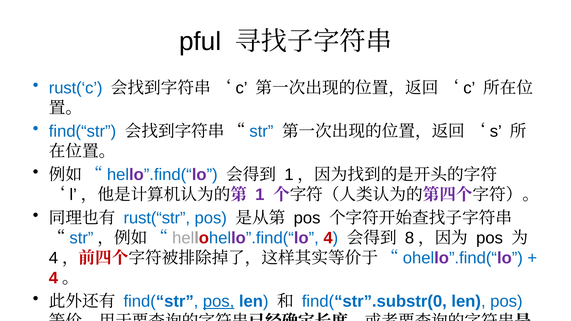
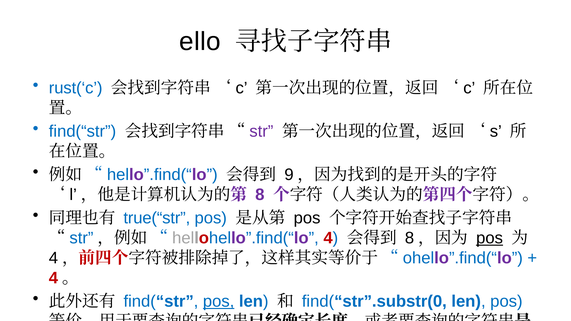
pful: pful -> ello (200, 41)
str colour: blue -> purple (261, 132)
1: 1 -> 9 (289, 175)
1: 1 -> 8 (260, 195)
rust(“str: rust(“str -> true(“str (157, 218)
pos underline: none -> present (490, 238)
